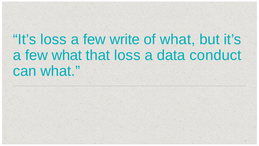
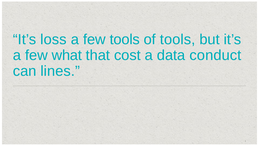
few write: write -> tools (125, 39)
of what: what -> tools (178, 39)
that loss: loss -> cost (127, 55)
can what: what -> lines (60, 71)
